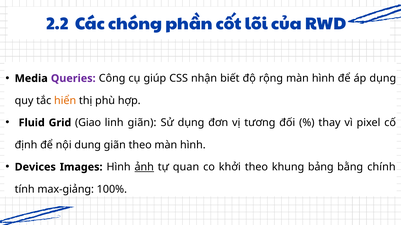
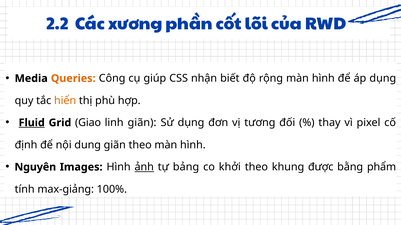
chóng: chóng -> xương (135, 24)
Queries colour: purple -> orange (73, 79)
Fluid underline: none -> present (32, 123)
Devices: Devices -> Nguyên (35, 167)
quan: quan -> bảng (186, 167)
bảng: bảng -> được (321, 167)
chính: chính -> phẩm (382, 167)
